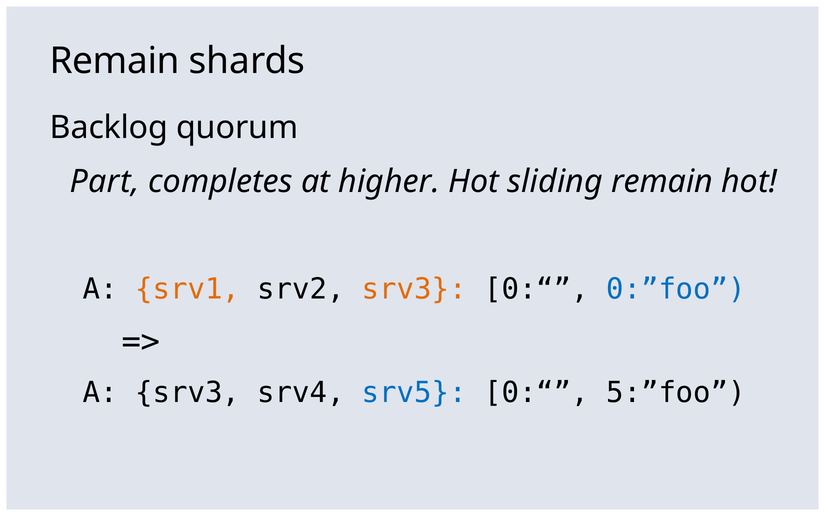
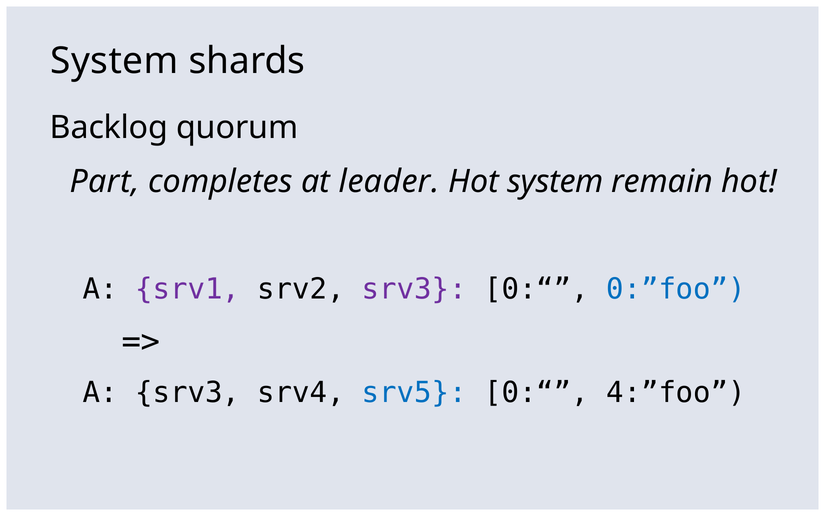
Remain: Remain -> System (114, 61)
higher: higher -> leader (389, 182)
Hot sliding: sliding -> system (555, 182)
srv1 colour: orange -> purple (188, 289)
srv3 colour: orange -> purple (414, 289)
5:”foo: 5:”foo -> 4:”foo (676, 392)
